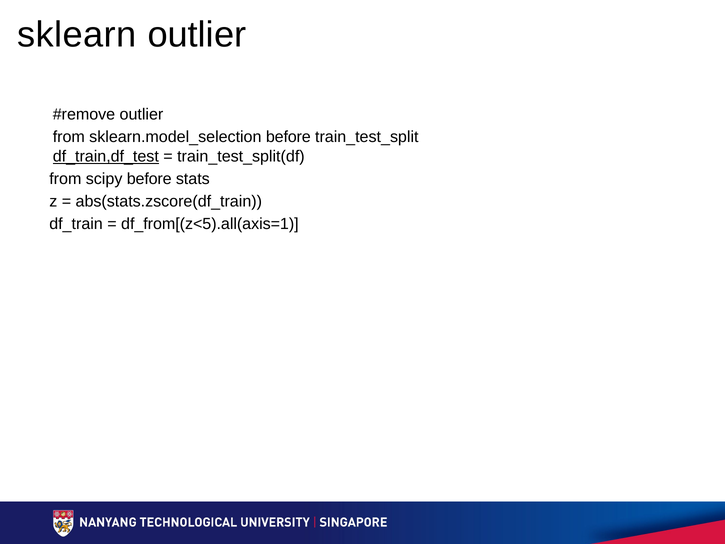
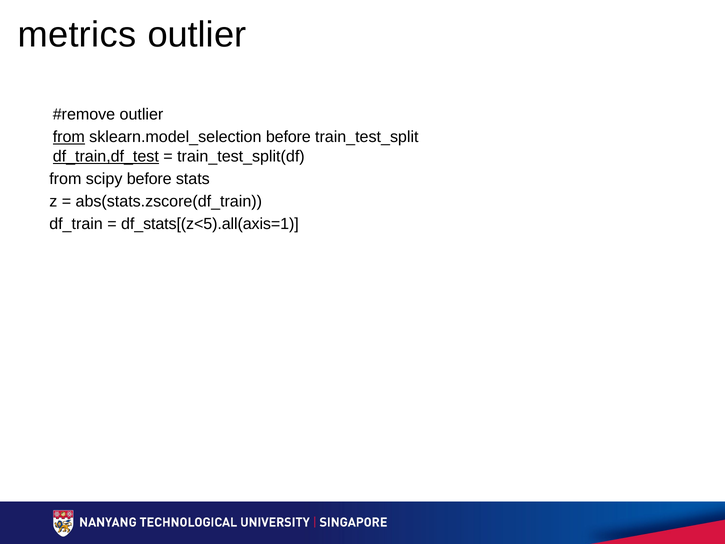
sklearn: sklearn -> metrics (77, 35)
from underline: none -> present (69, 137)
df_from[(z<5).all(axis=1: df_from[(z<5).all(axis=1 -> df_stats[(z<5).all(axis=1 (210, 224)
